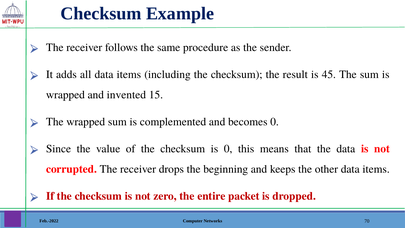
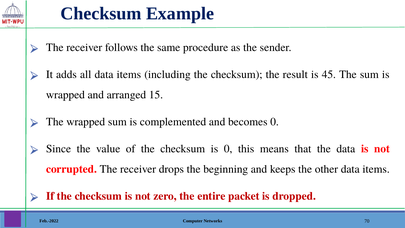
invented: invented -> arranged (126, 95)
